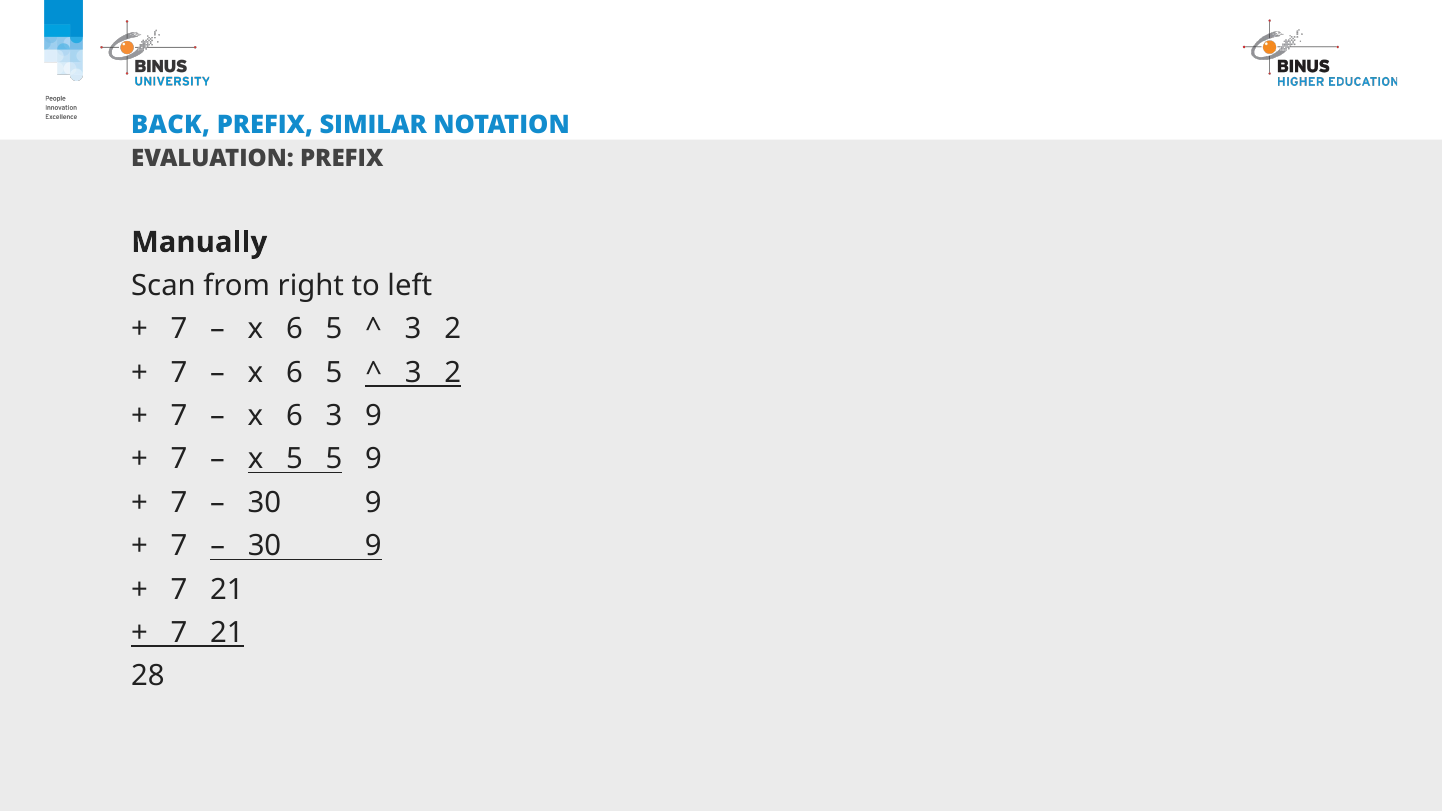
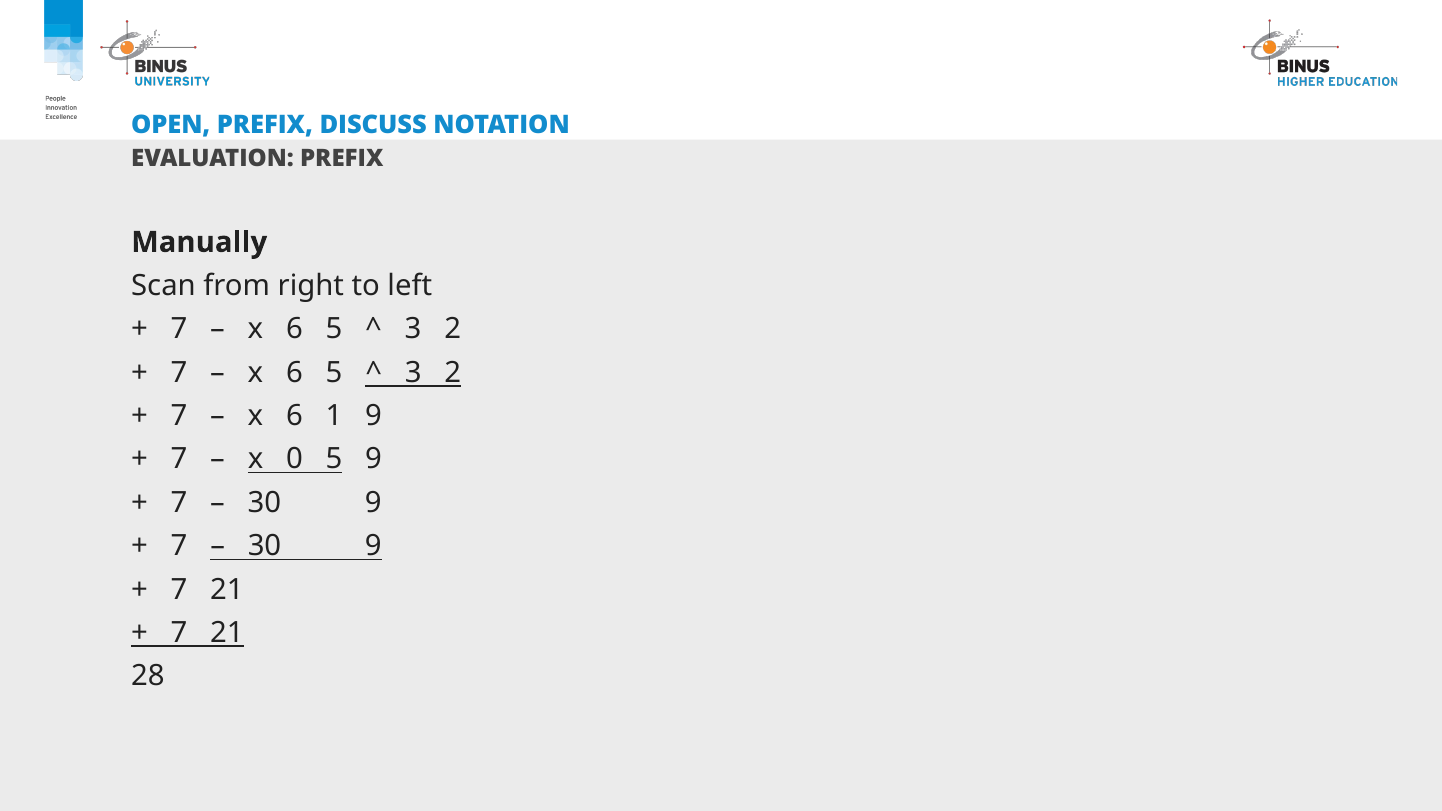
BACK: BACK -> OPEN (171, 125)
SIMILAR: SIMILAR -> DISCUSS (373, 125)
6 3: 3 -> 1 (334, 416)
x 5: 5 -> 0 (294, 459)
